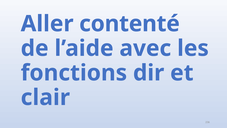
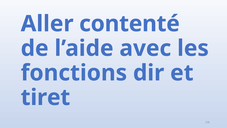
clair: clair -> tiret (45, 97)
